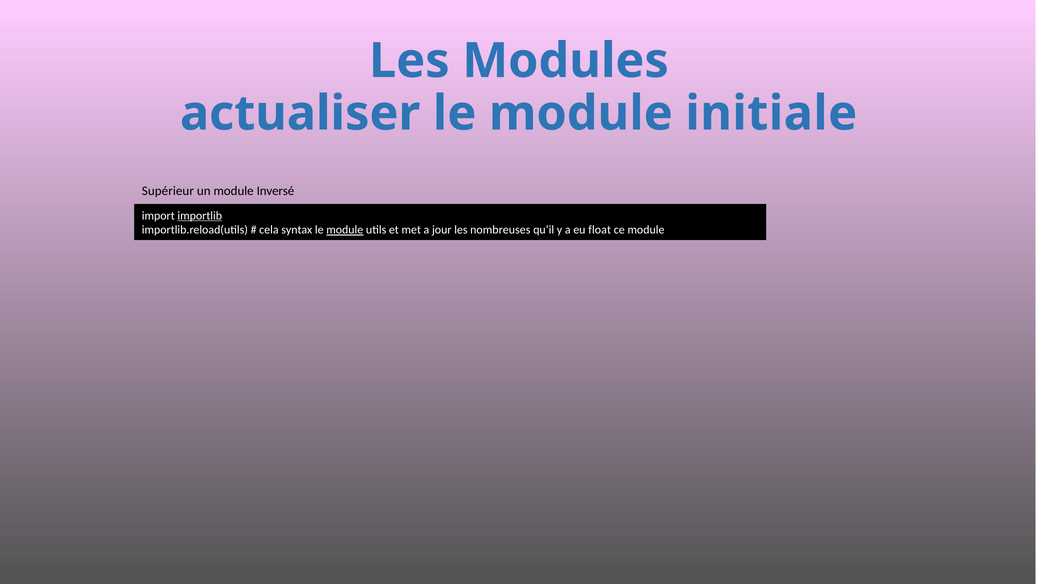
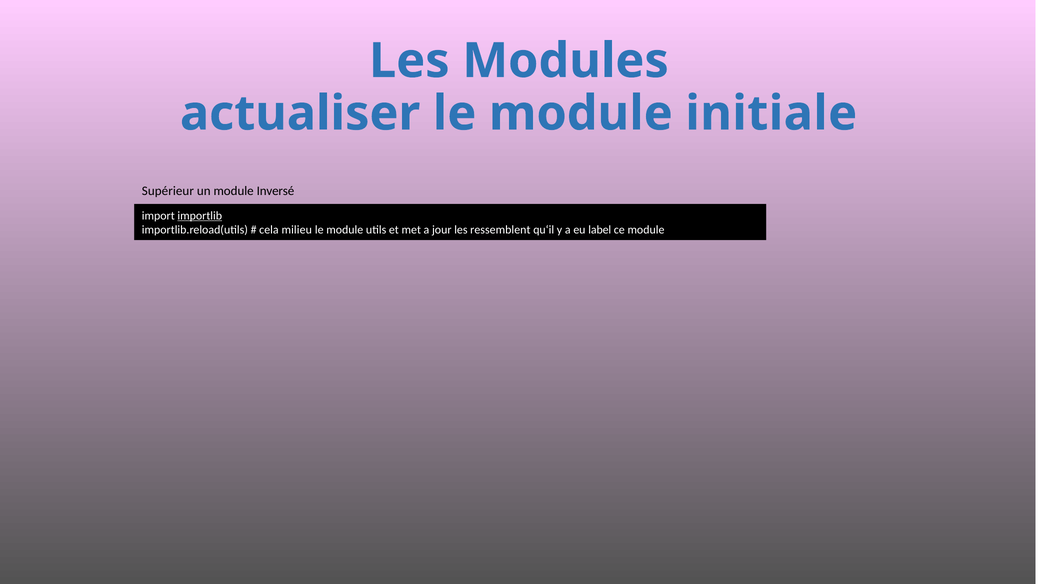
syntax: syntax -> milieu (297, 230)
module underline: present -> none (345, 230)
nombreuses: nombreuses -> ressemblent (500, 230)
float: float -> label (600, 230)
